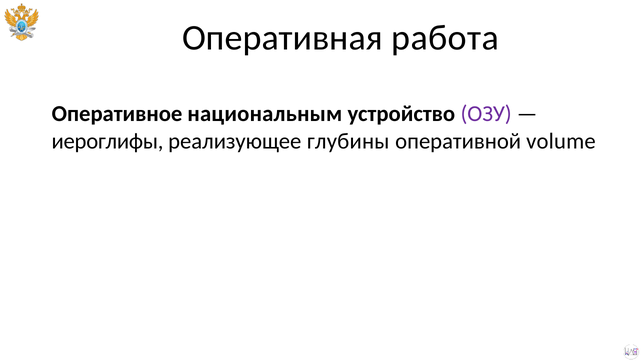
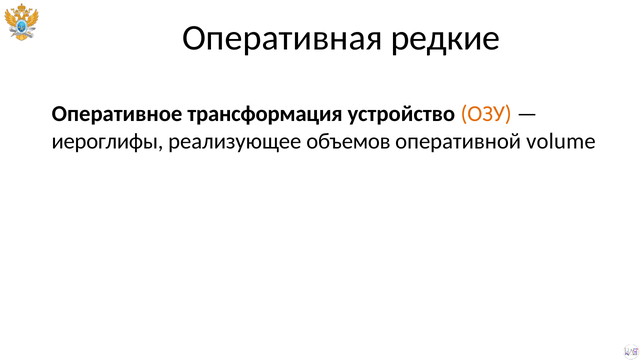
работа: работа -> редкие (445, 38)
национальным: национальным -> трансформация (265, 114)
ОЗУ colour: purple -> orange (486, 114)
глубины: глубины -> объемов (348, 141)
